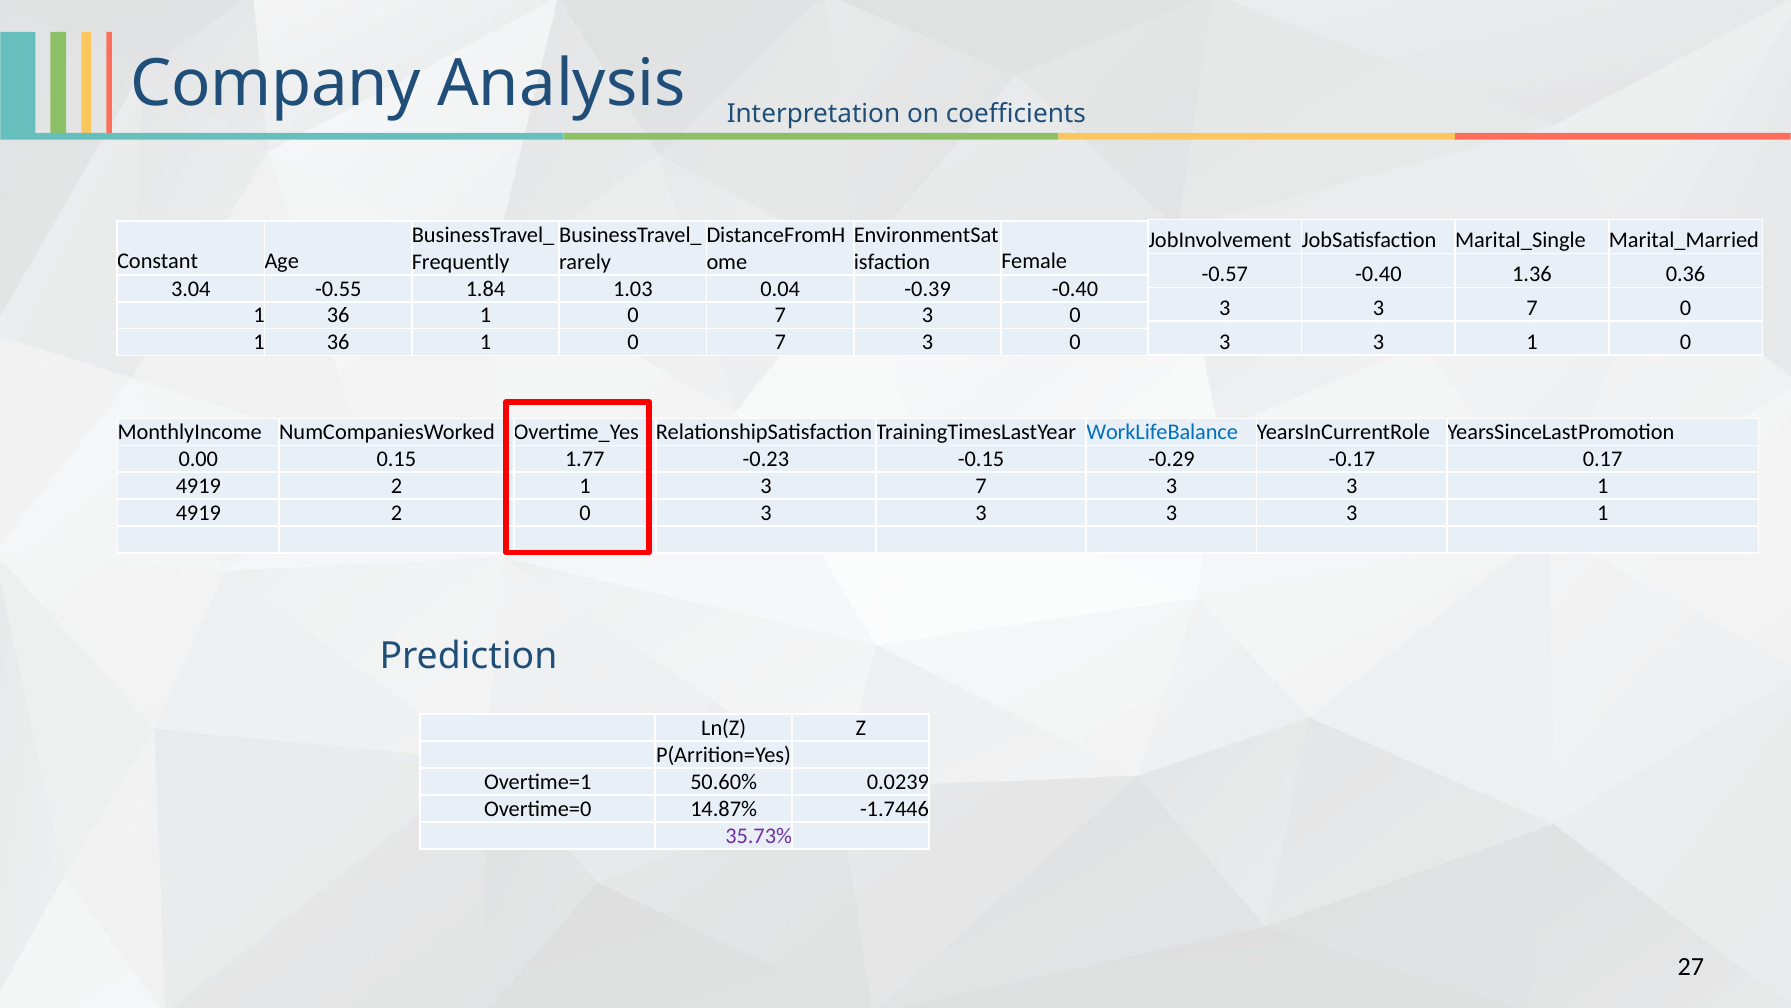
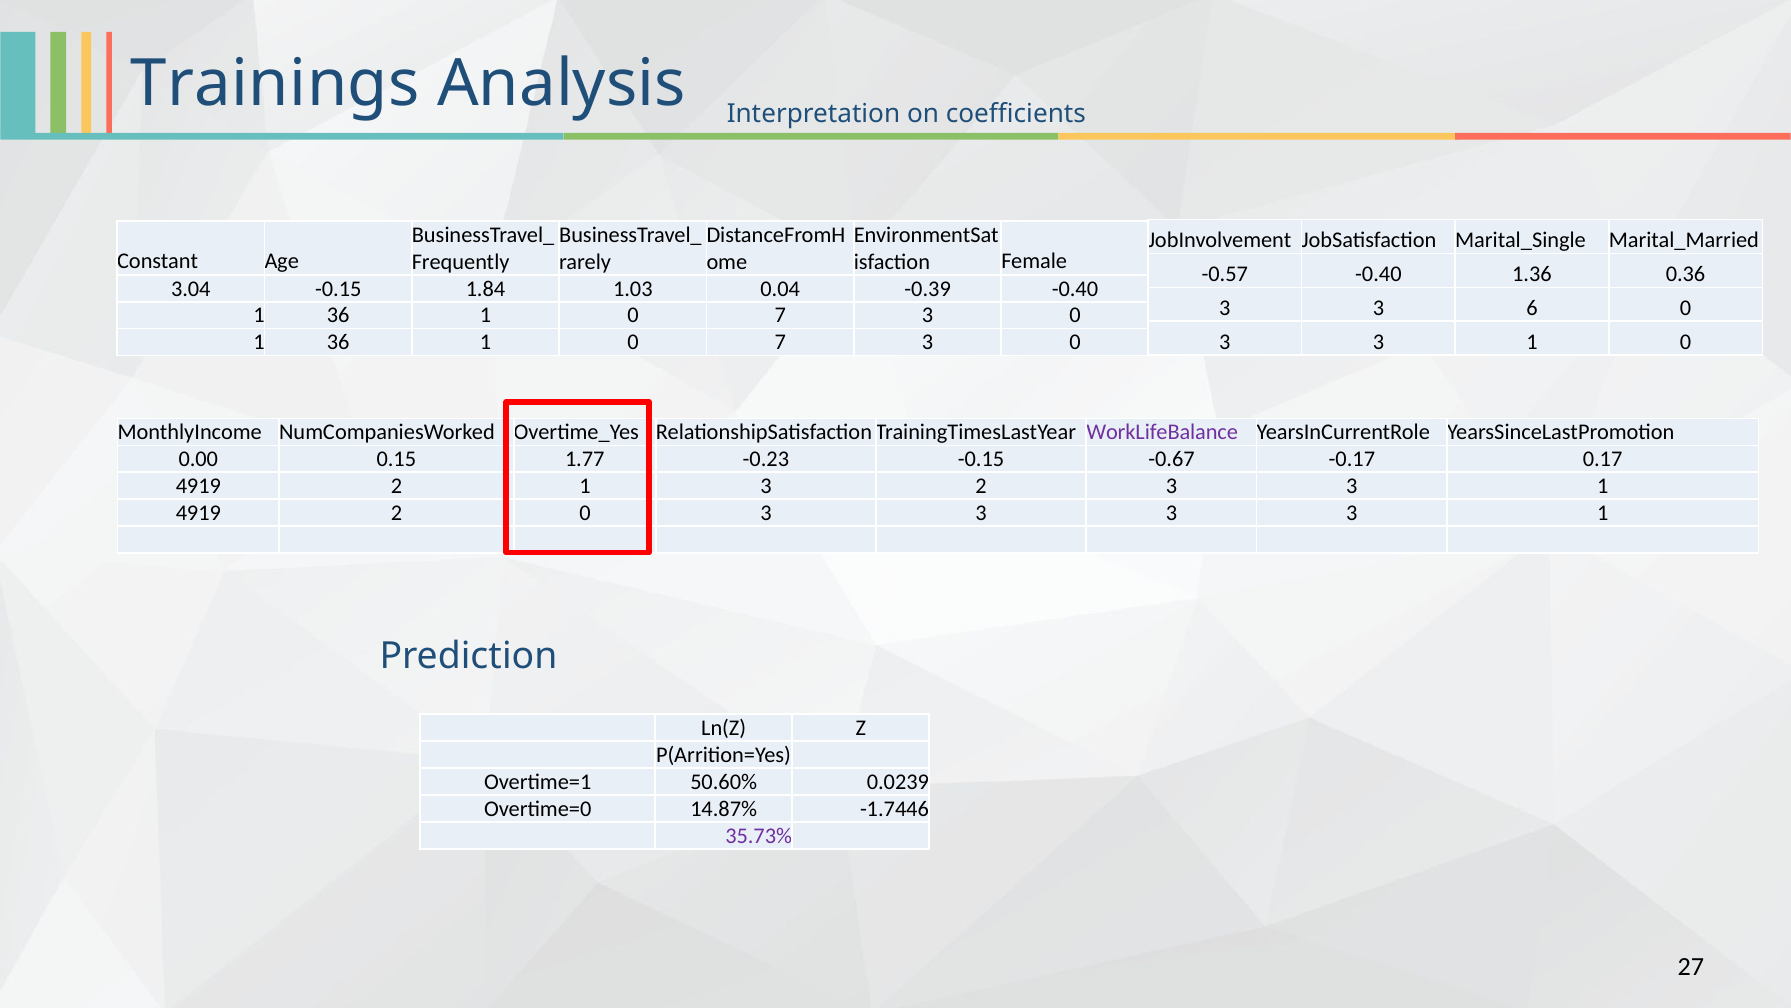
Company: Company -> Trainings (275, 83)
3.04 -0.55: -0.55 -> -0.15 (338, 289)
3 3 7: 7 -> 6 (1532, 308)
WorkLifeBalance colour: blue -> purple (1162, 432)
-0.29: -0.29 -> -0.67 (1171, 459)
1 3 7: 7 -> 2 (981, 486)
